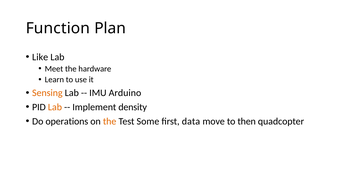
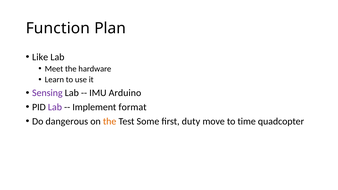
Sensing colour: orange -> purple (47, 93)
Lab colour: orange -> purple (55, 107)
density: density -> format (133, 107)
operations: operations -> dangerous (67, 121)
data: data -> duty (191, 121)
then: then -> time (247, 121)
